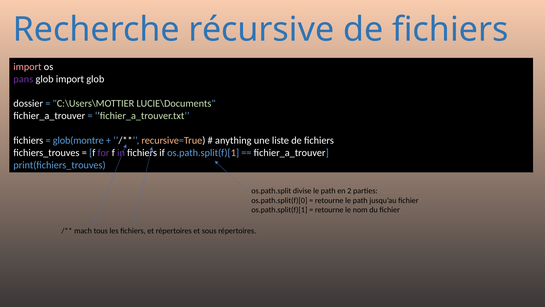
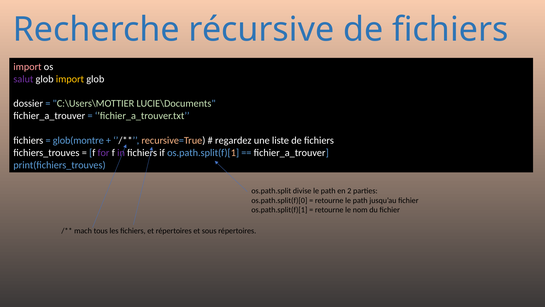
pans: pans -> salut (23, 79)
import colour: white -> yellow (70, 79)
anything: anything -> regardez (233, 140)
